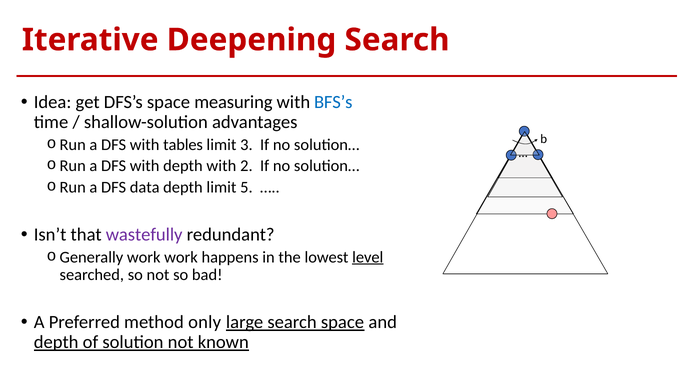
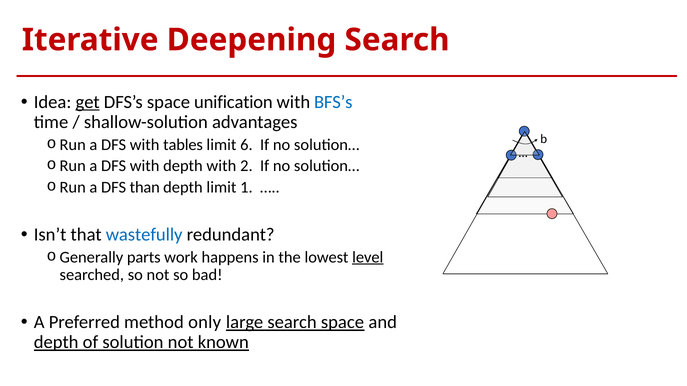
get underline: none -> present (88, 102)
measuring: measuring -> unification (233, 102)
3: 3 -> 6 (246, 145)
data: data -> than (145, 188)
5: 5 -> 1 (246, 188)
wastefully colour: purple -> blue (144, 235)
work: work -> parts (144, 257)
